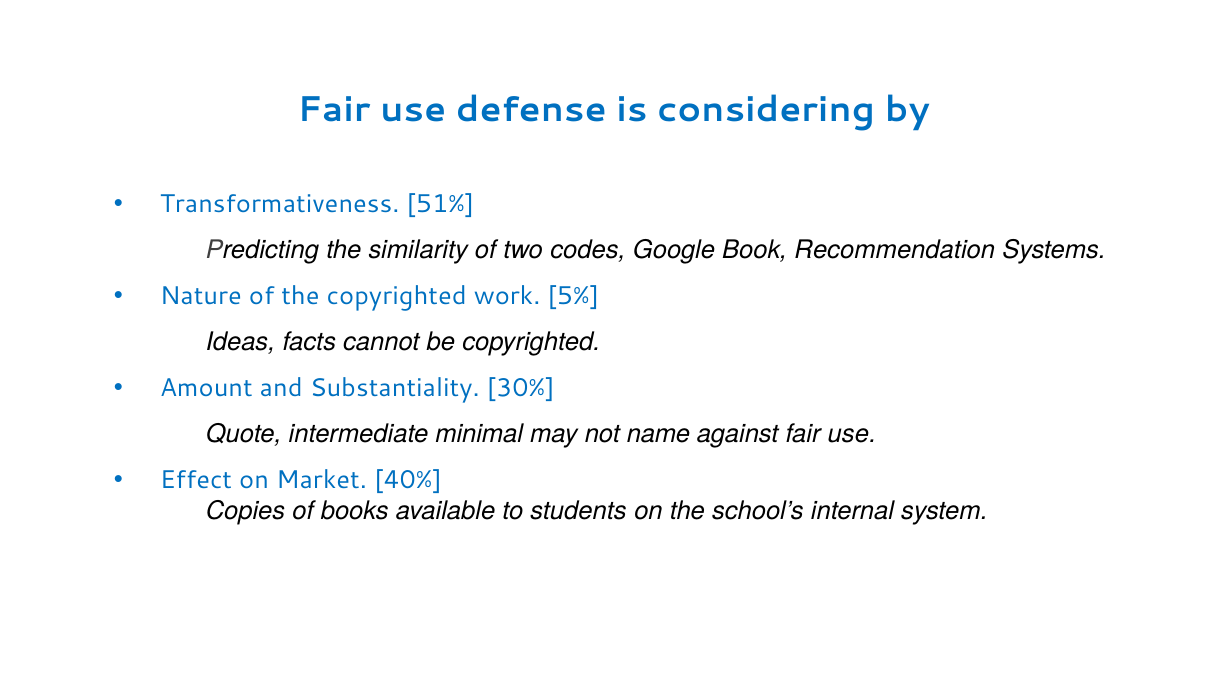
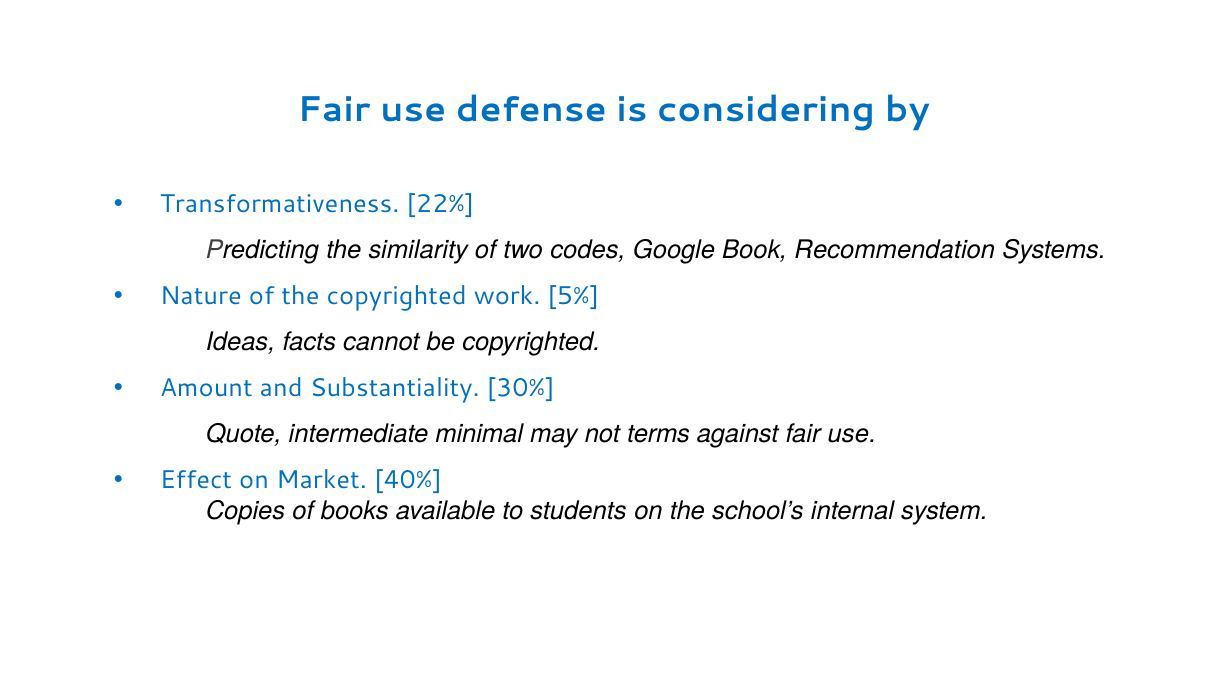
51%: 51% -> 22% (440, 205)
name: name -> terms (659, 435)
